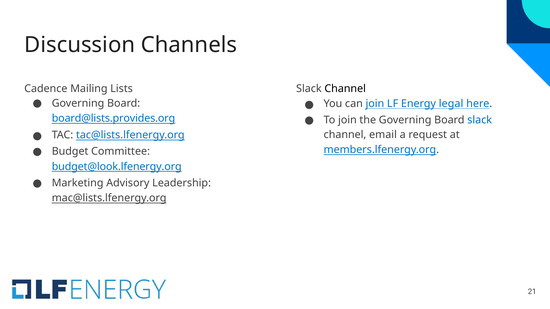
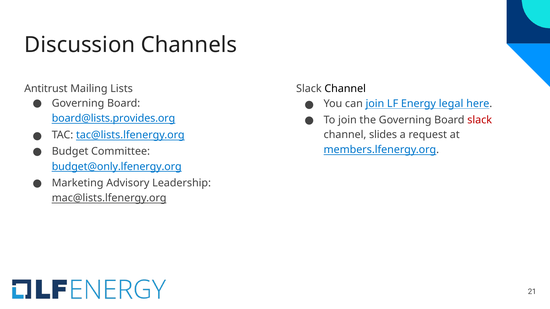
Cadence: Cadence -> Antitrust (46, 89)
slack colour: blue -> red (480, 120)
email: email -> slides (383, 135)
budget@look.lfenergy.org: budget@look.lfenergy.org -> budget@only.lfenergy.org (117, 167)
